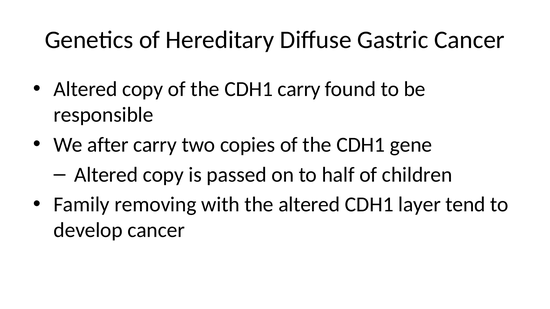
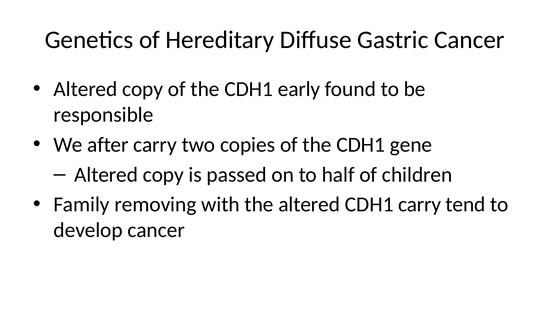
CDH1 carry: carry -> early (299, 89)
CDH1 layer: layer -> carry (420, 205)
